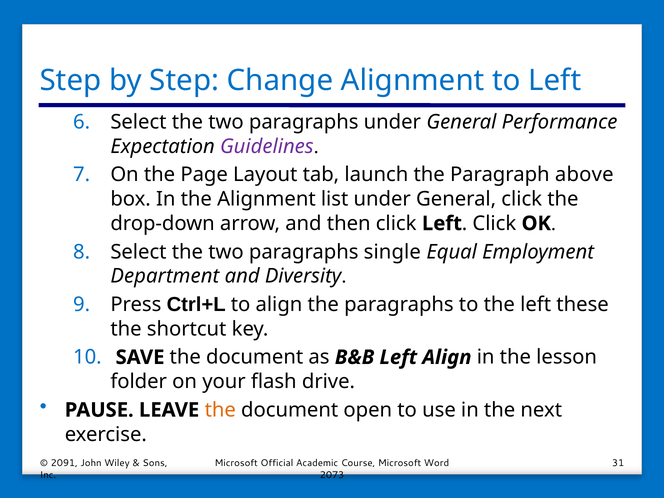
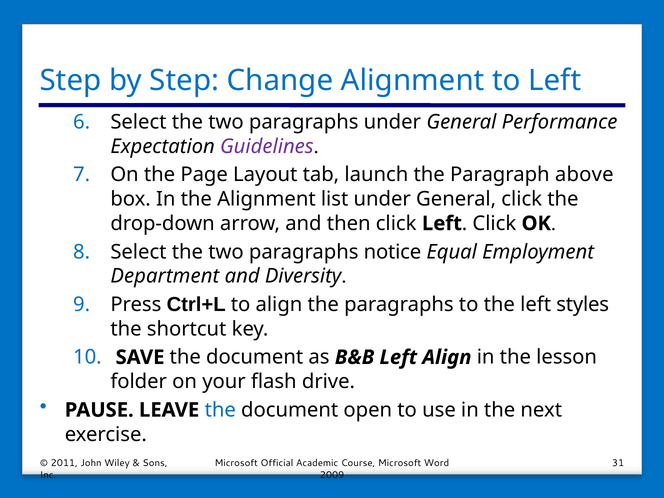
single: single -> notice (392, 252)
these: these -> styles (583, 305)
the colour: orange -> blue (220, 410)
2091: 2091 -> 2011 (64, 463)
2073: 2073 -> 2009 (332, 475)
